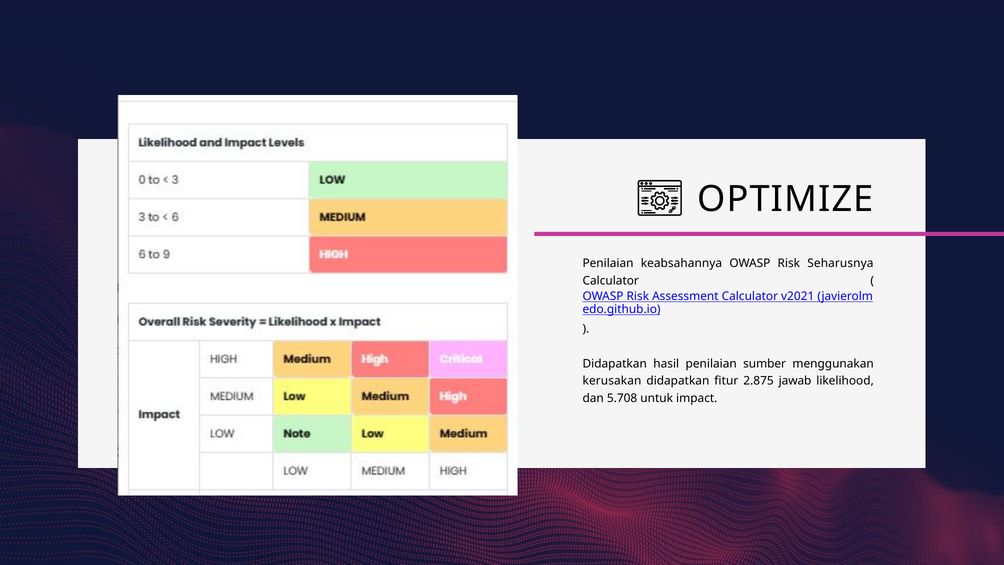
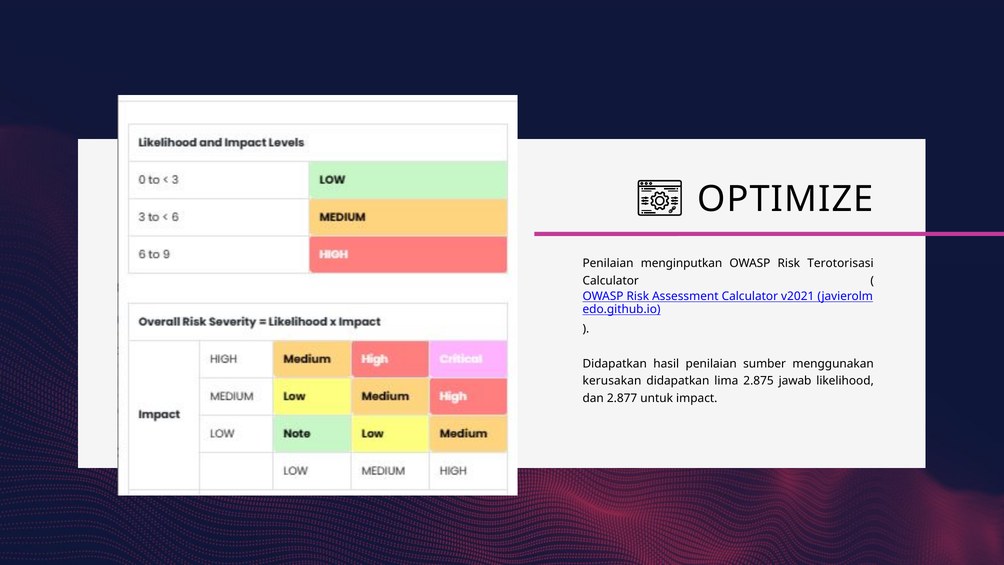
keabsahannya: keabsahannya -> menginputkan (681, 263)
Seharusnya: Seharusnya -> Terotorisasi (840, 263)
fitur: fitur -> lima (726, 381)
5.708: 5.708 -> 2.877 (622, 398)
